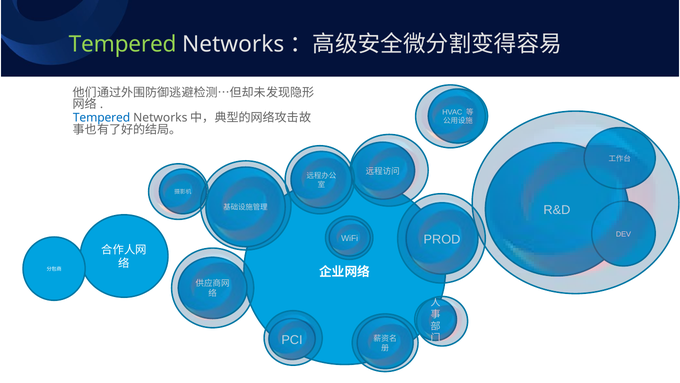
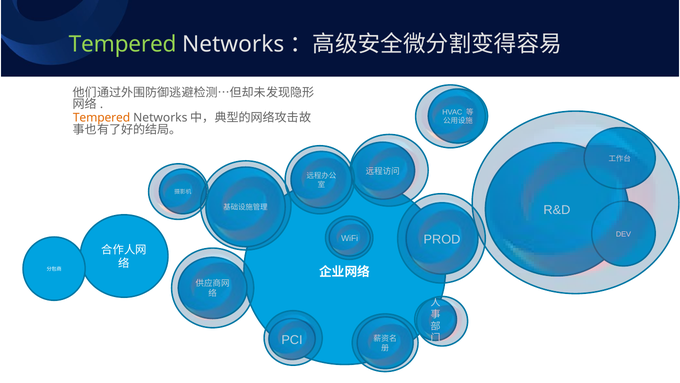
Tempered colour: blue -> orange (102, 118)
